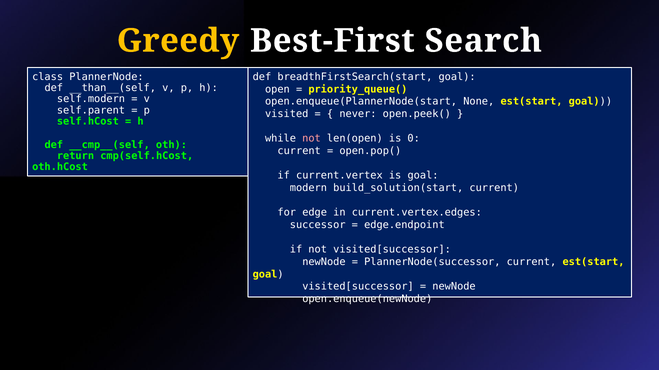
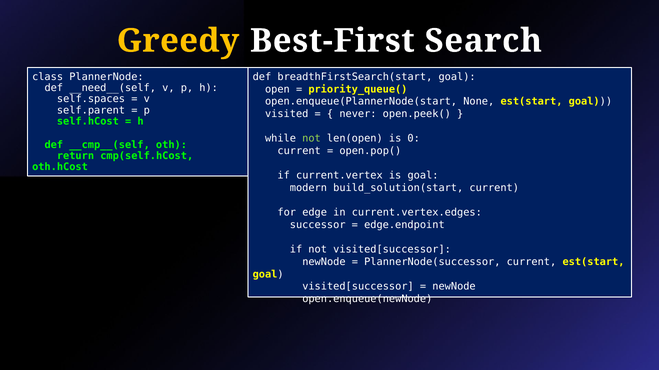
__than__(self: __than__(self -> __need__(self (113, 88)
self.modern: self.modern -> self.spaces (91, 99)
not colour: pink -> light green (311, 139)
